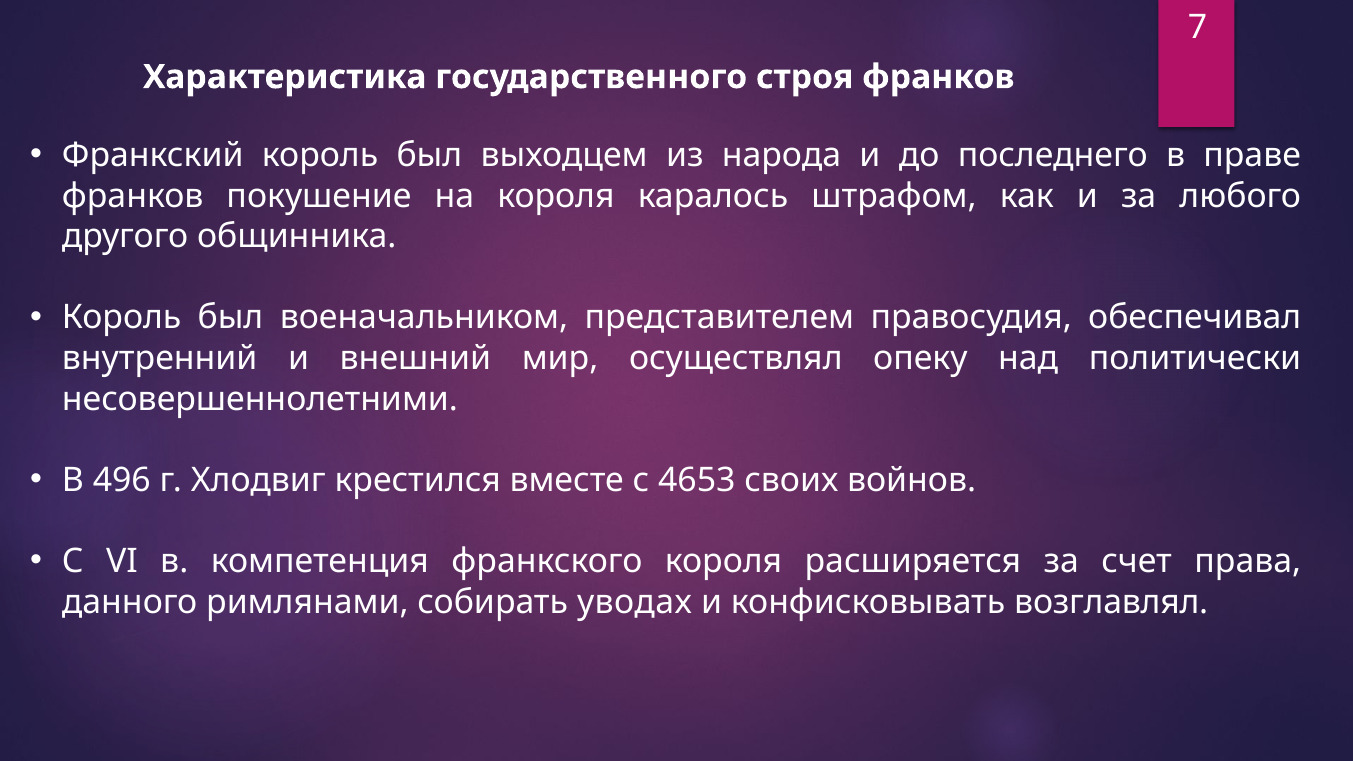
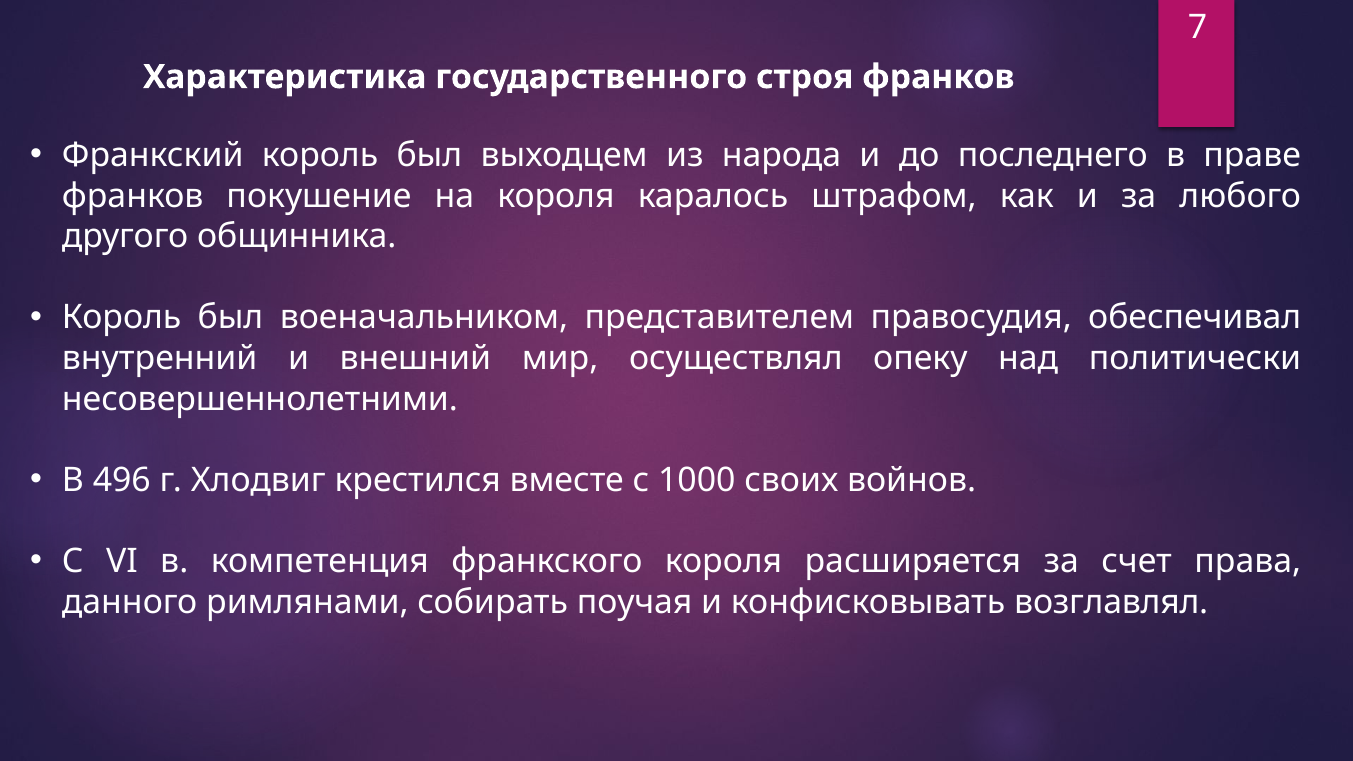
4653: 4653 -> 1000 (697, 480)
уводах: уводах -> поучая (635, 602)
